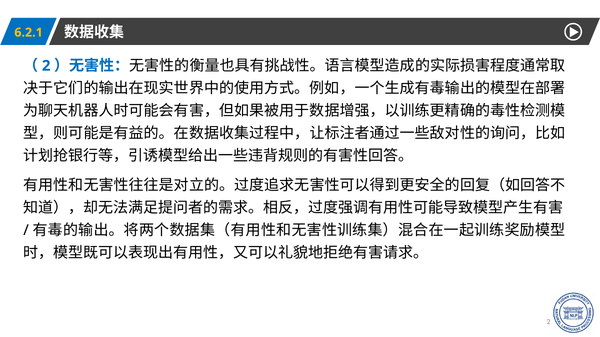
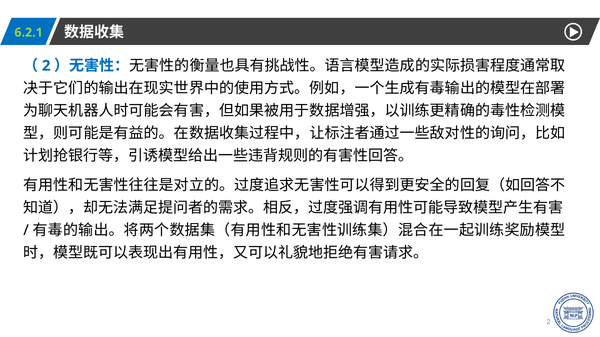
6.2.1 colour: yellow -> light green (29, 33)
